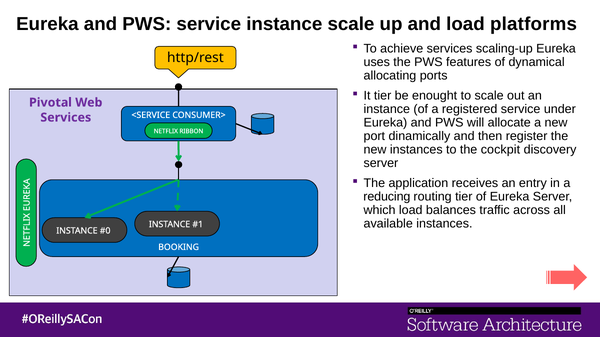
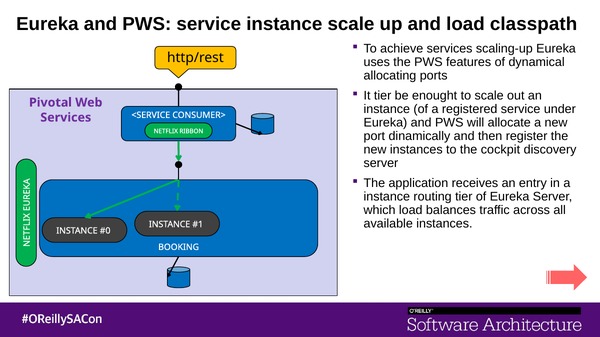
platforms: platforms -> classpath (534, 24)
reducing: reducing -> instance (387, 197)
